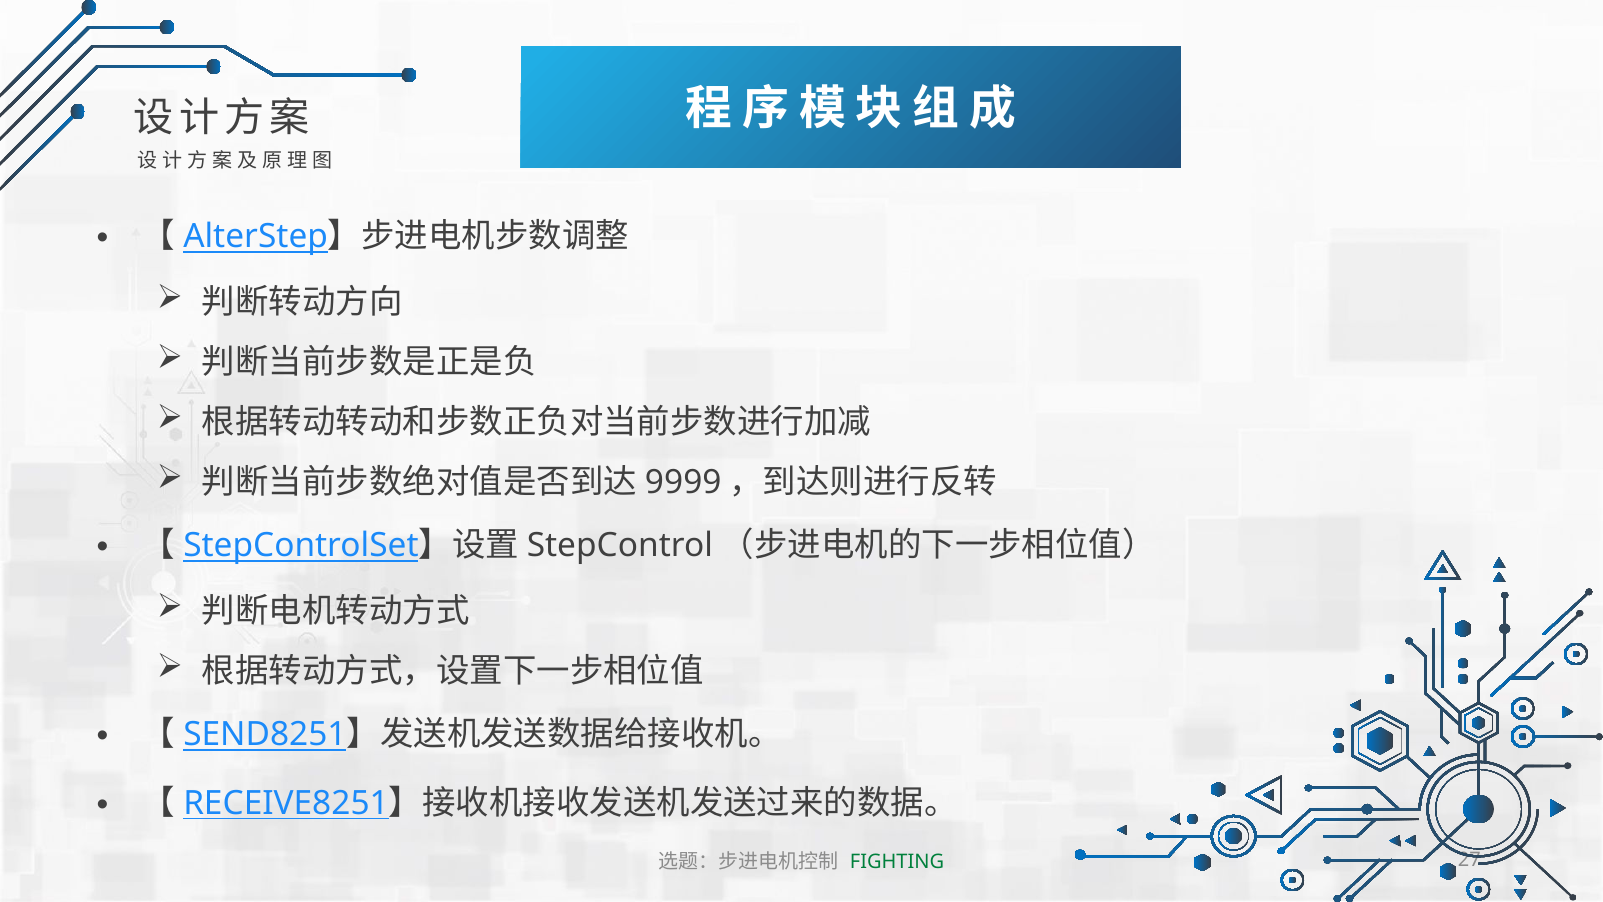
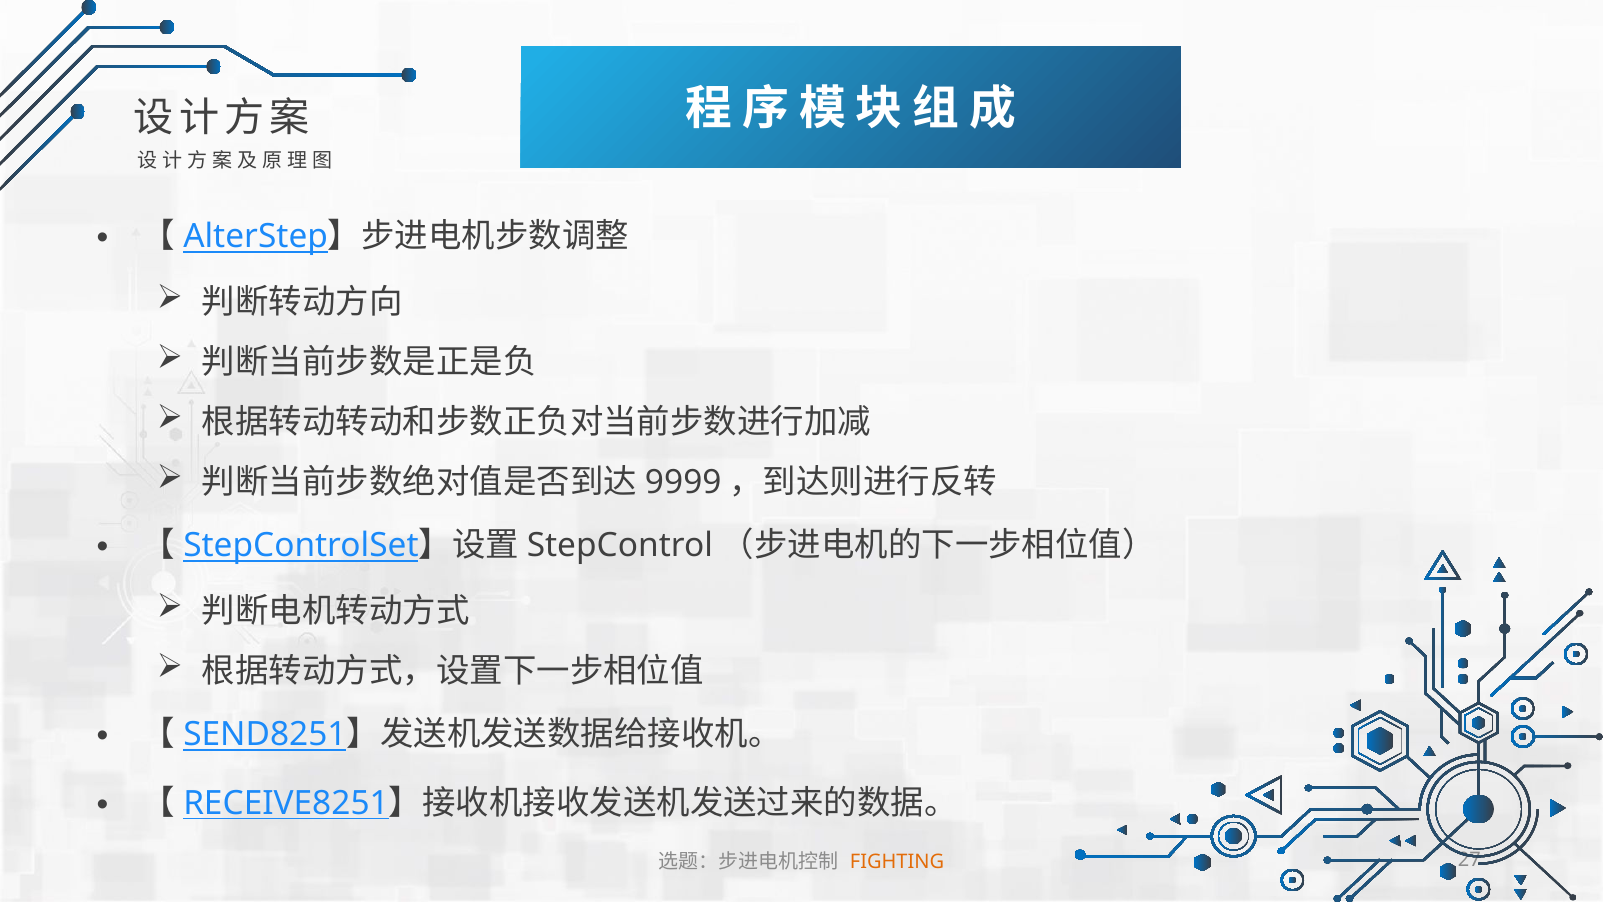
FIGHTING colour: green -> orange (897, 861)
